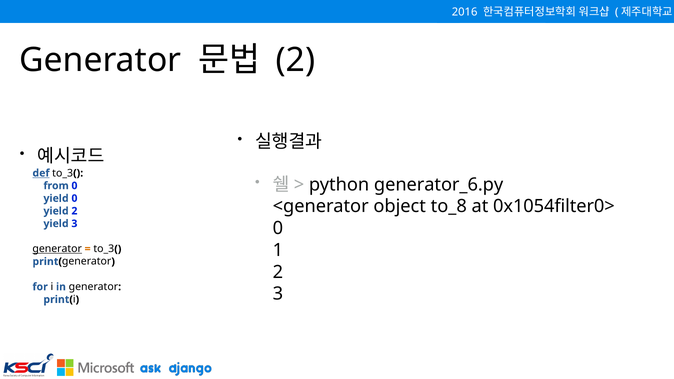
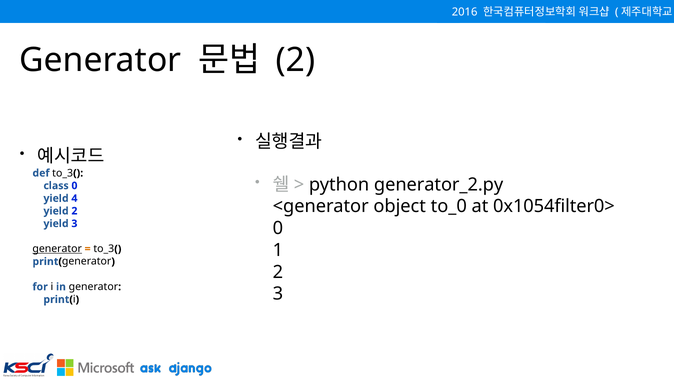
def underline: present -> none (41, 173)
generator_6.py: generator_6.py -> generator_2.py (439, 185)
from: from -> class (56, 186)
yield 0: 0 -> 4 (74, 198)
to_8: to_8 -> to_0 (449, 206)
